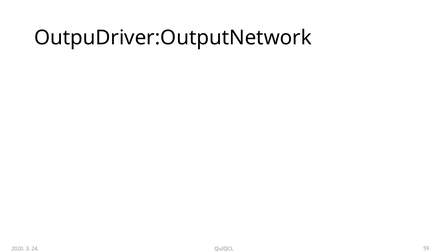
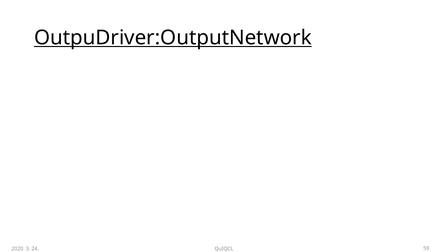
OutpuDriver:OutputNetwork underline: none -> present (173, 38)
